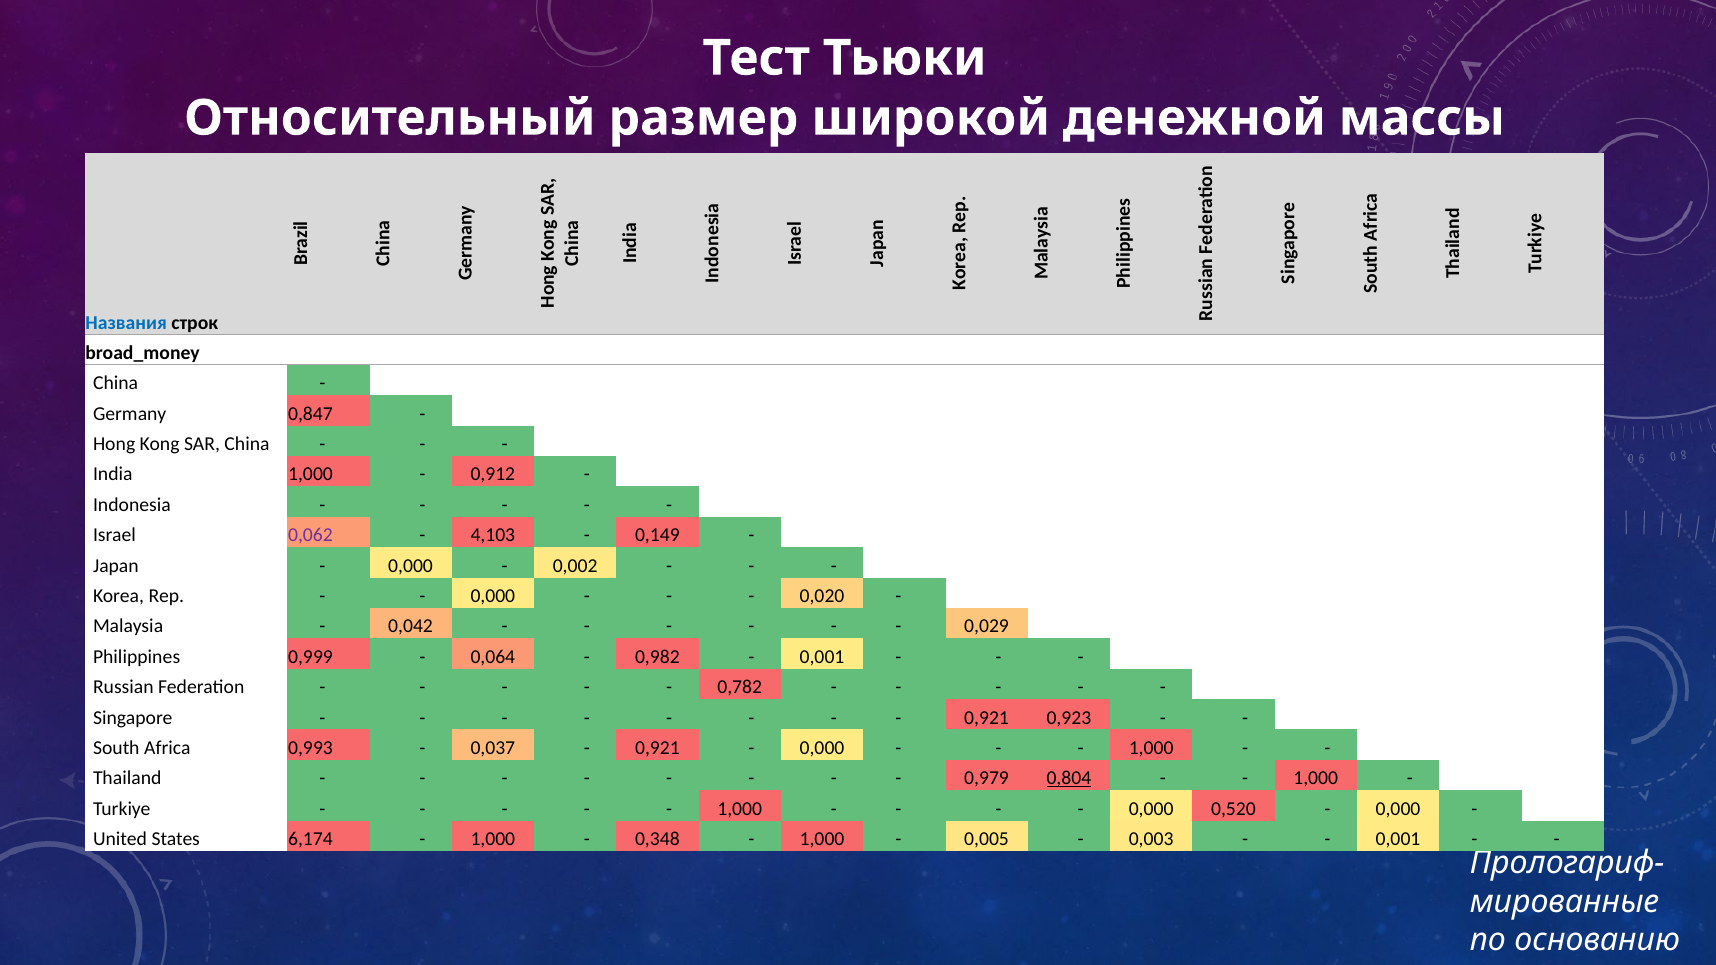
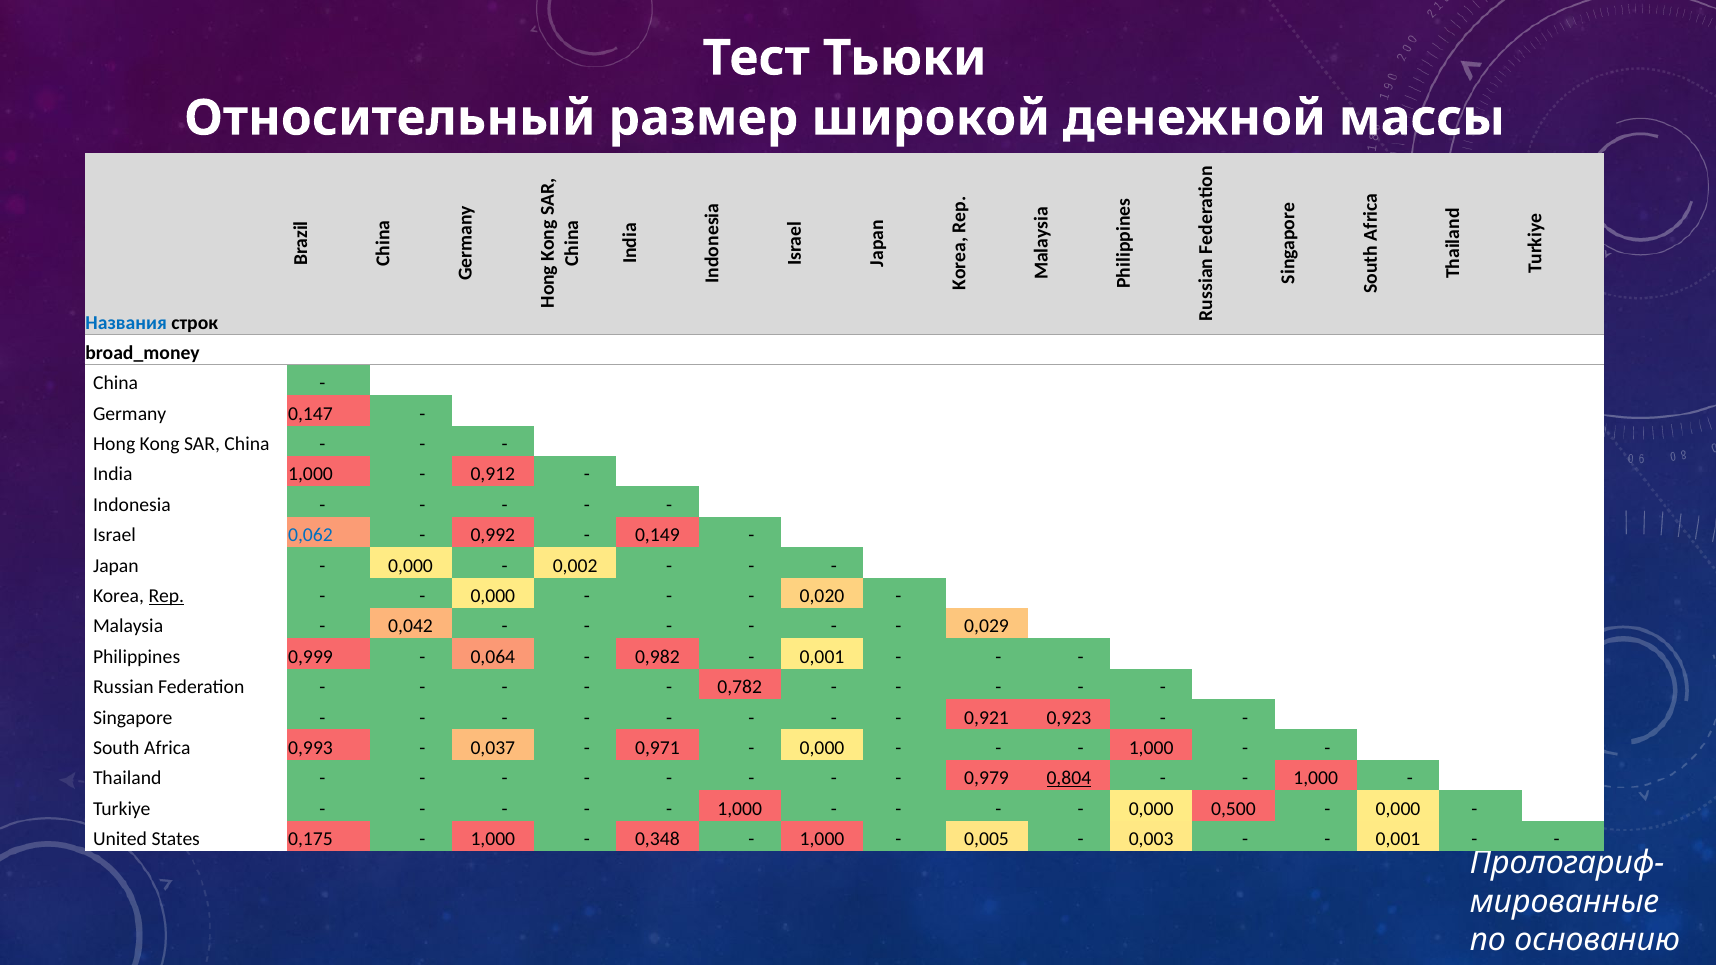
0,847: 0,847 -> 0,147 (310, 414)
0,062 colour: purple -> blue (310, 535)
4,103: 4,103 -> 0,992 (493, 535)
Rep underline: none -> present (166, 596)
0,921: 0,921 -> 0,971 (657, 748)
0,520: 0,520 -> 0,500 (1233, 809)
6,174: 6,174 -> 0,175 (310, 839)
